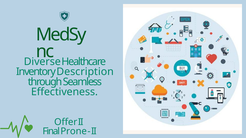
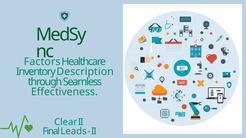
Diverse: Diverse -> Factors (42, 62)
Offer: Offer -> Clear (66, 122)
Prone: Prone -> Leads (74, 131)
